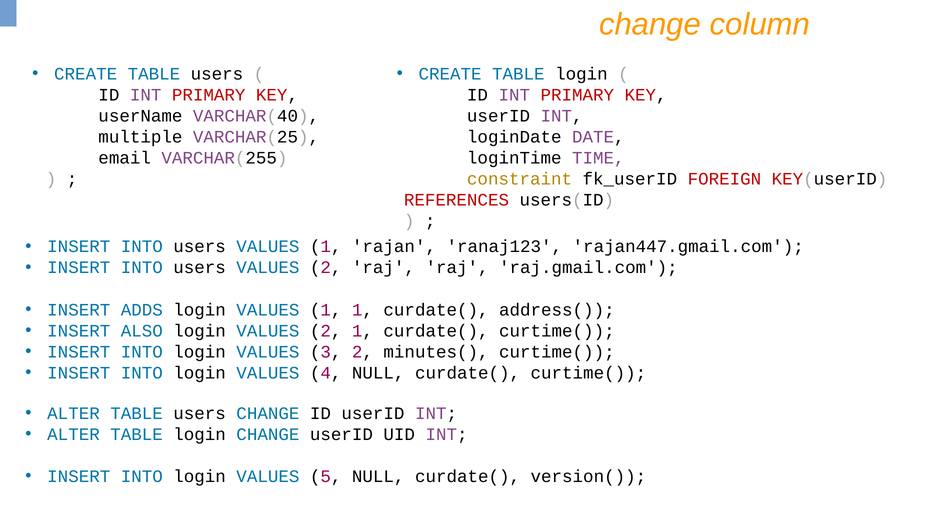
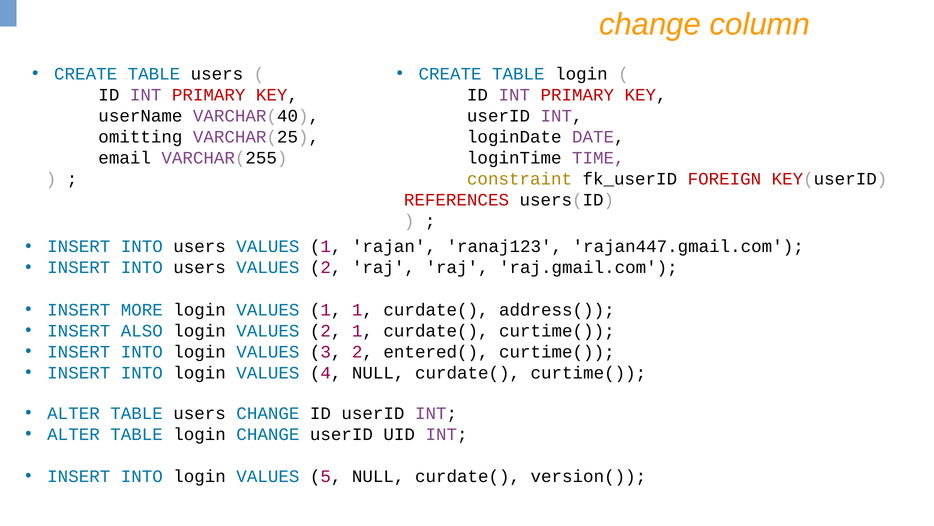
multiple: multiple -> omitting (140, 137)
ADDS: ADDS -> MORE (142, 309)
minutes(: minutes( -> entered( (436, 351)
